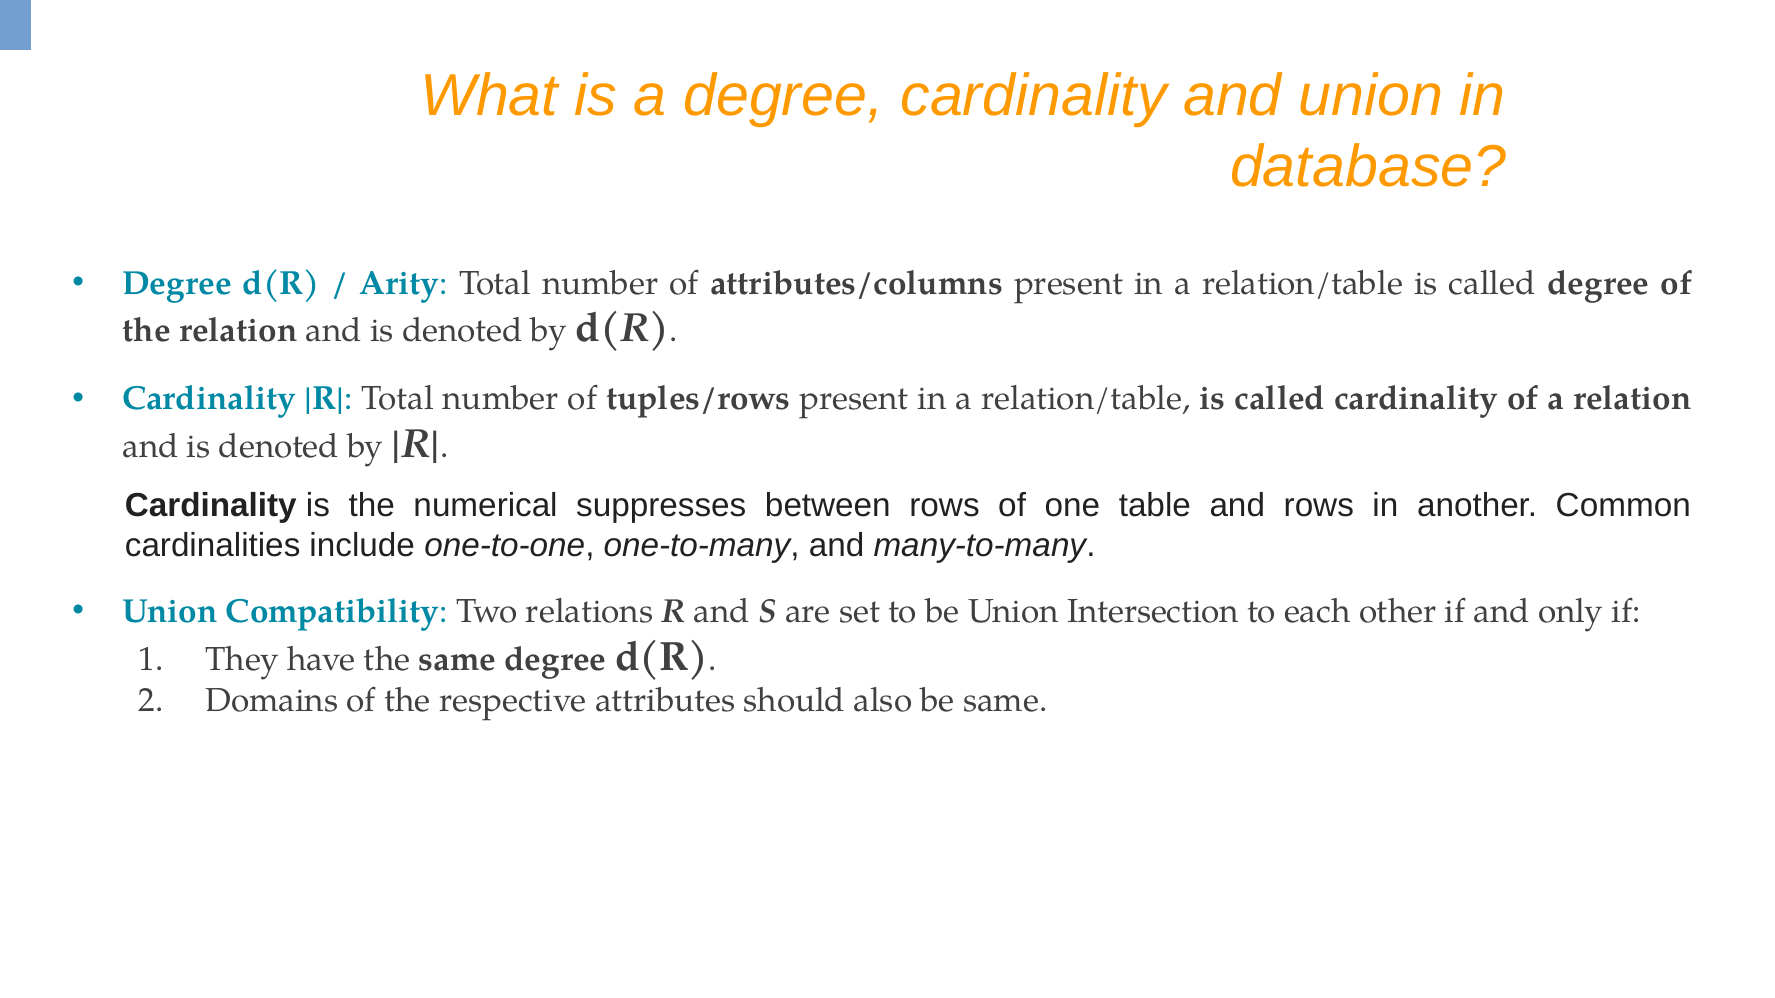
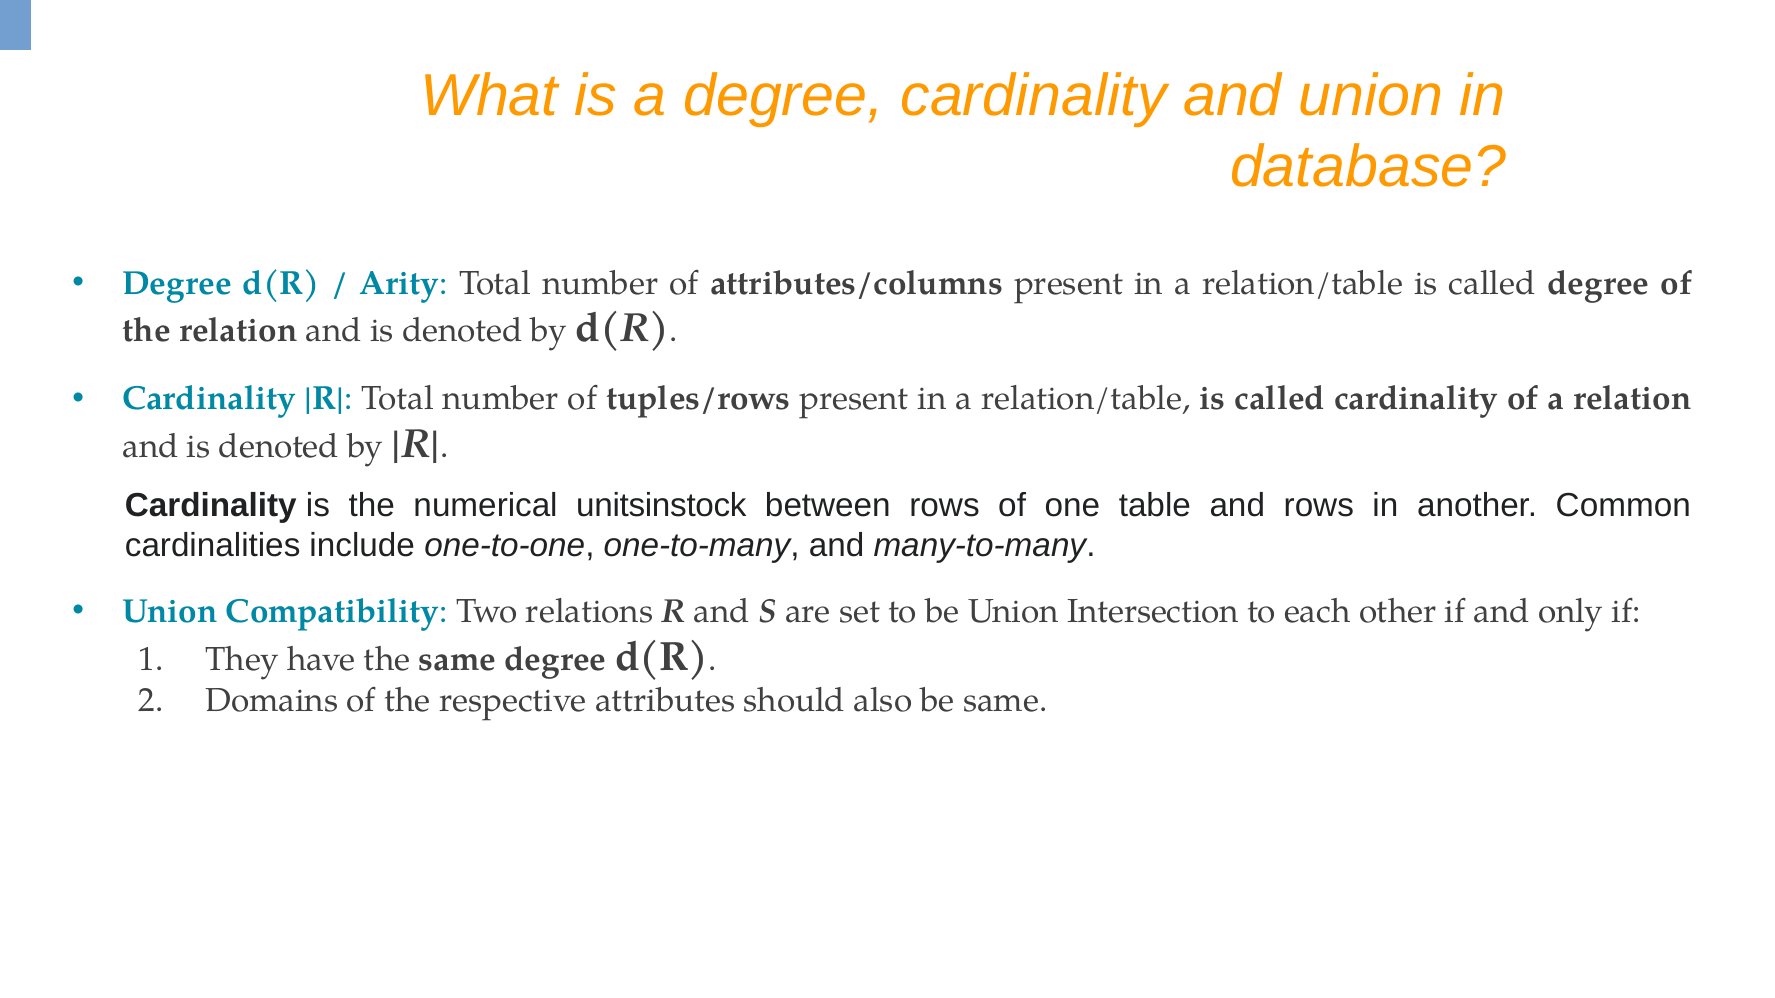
suppresses: suppresses -> unitsinstock (661, 506)
